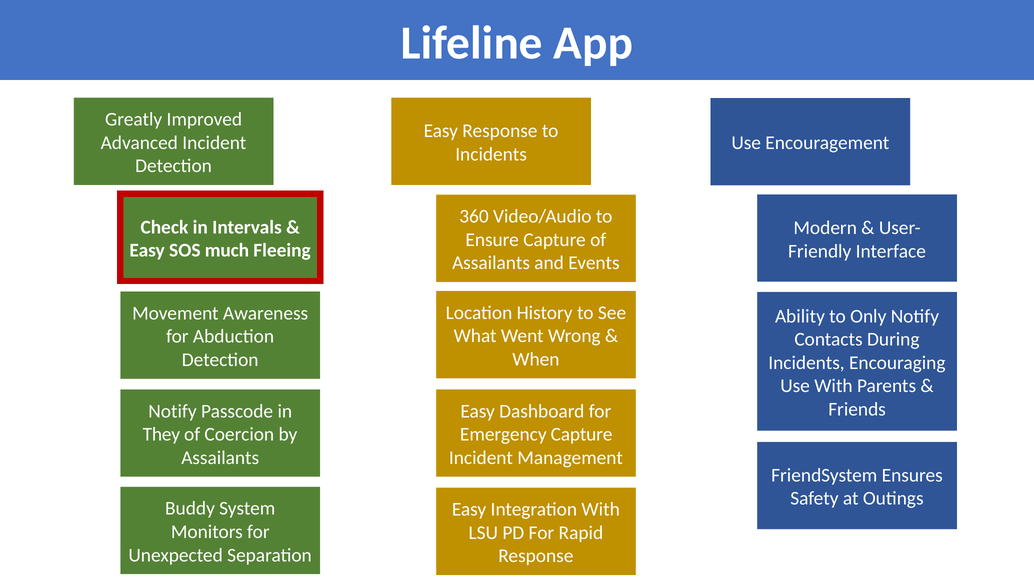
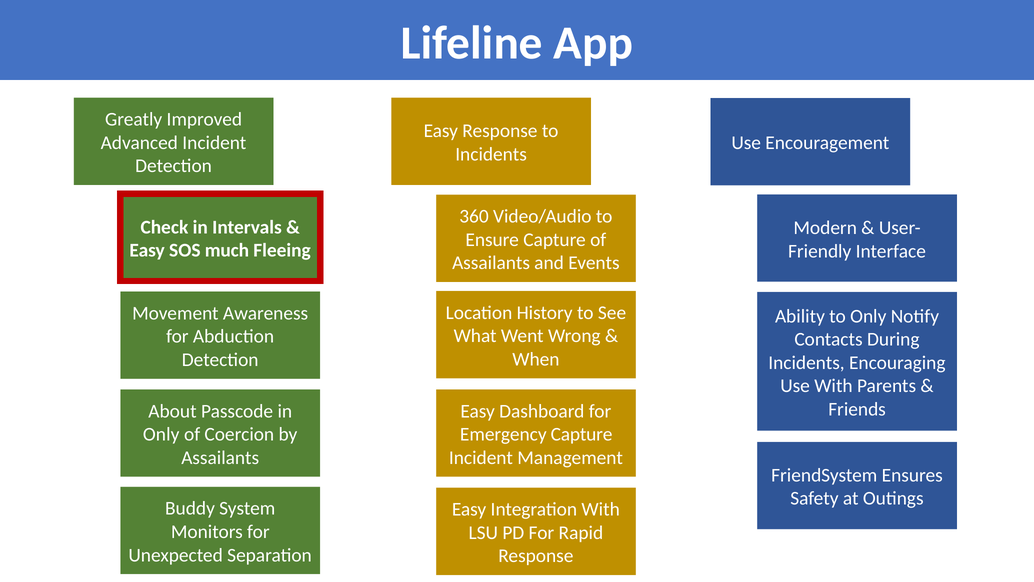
Notify: Notify -> About (172, 411)
They: They -> Only (161, 434)
